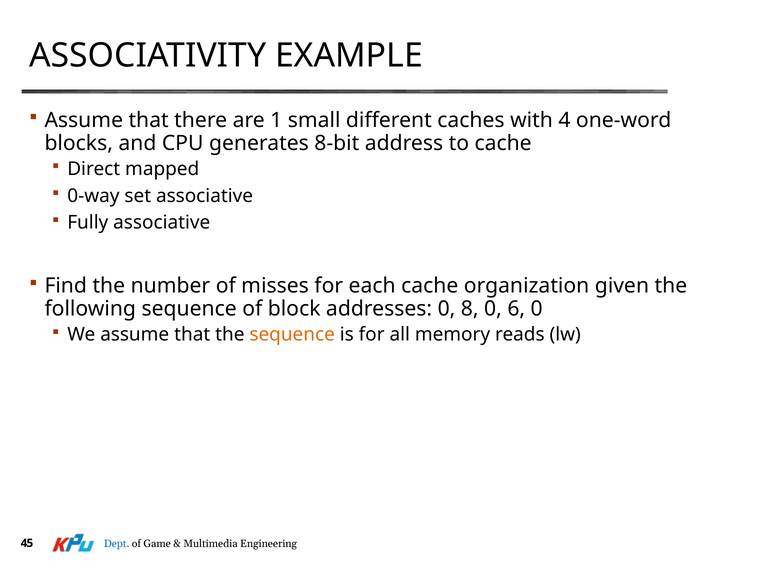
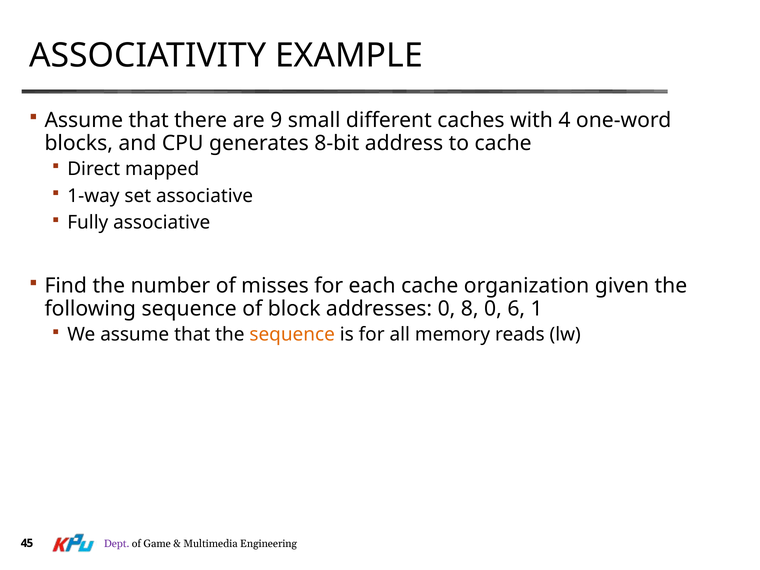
1: 1 -> 9 (276, 120)
0-way: 0-way -> 1-way (93, 196)
6 0: 0 -> 1 (537, 309)
Dept colour: blue -> purple (117, 544)
